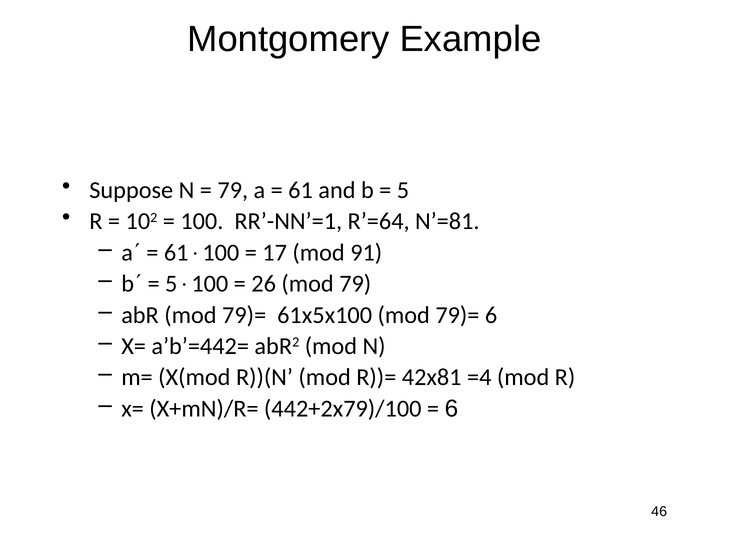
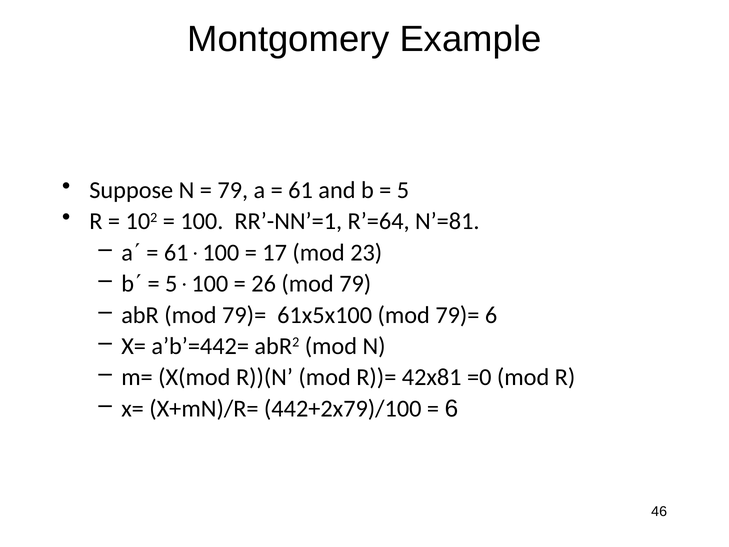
91: 91 -> 23 (366, 252)
=4: =4 -> =0 (479, 377)
